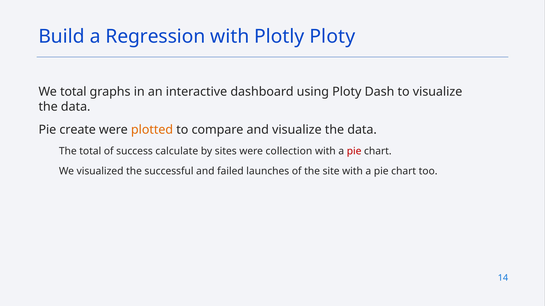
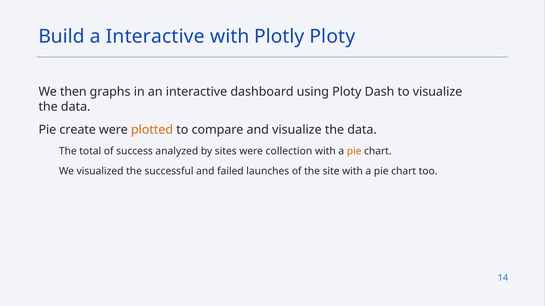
a Regression: Regression -> Interactive (155, 36)
We total: total -> then (73, 92)
calculate: calculate -> analyzed (177, 151)
pie colour: red -> orange (354, 151)
